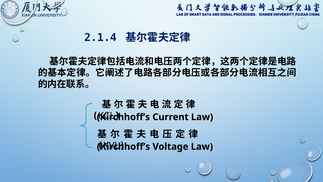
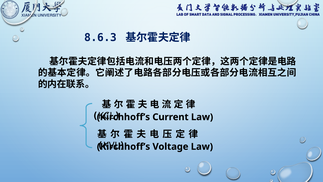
2.1.4: 2.1.4 -> 8.6.3 (100, 37)
